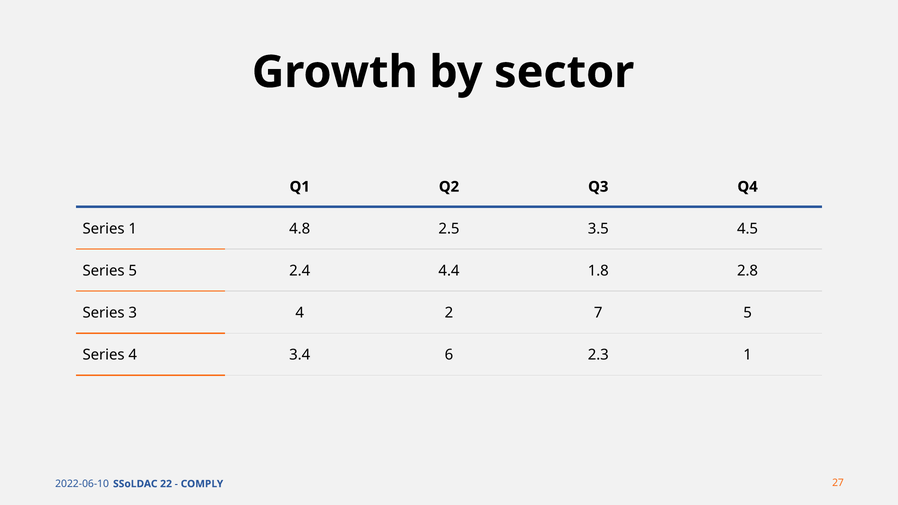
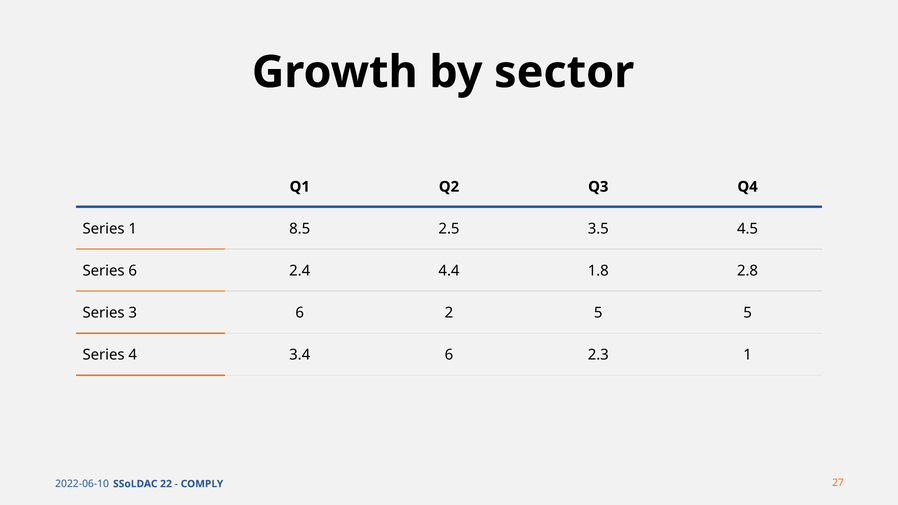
4.8: 4.8 -> 8.5 (300, 229)
Series 5: 5 -> 6 (133, 271)
3 4: 4 -> 6 (300, 313)
2 7: 7 -> 5 (598, 313)
